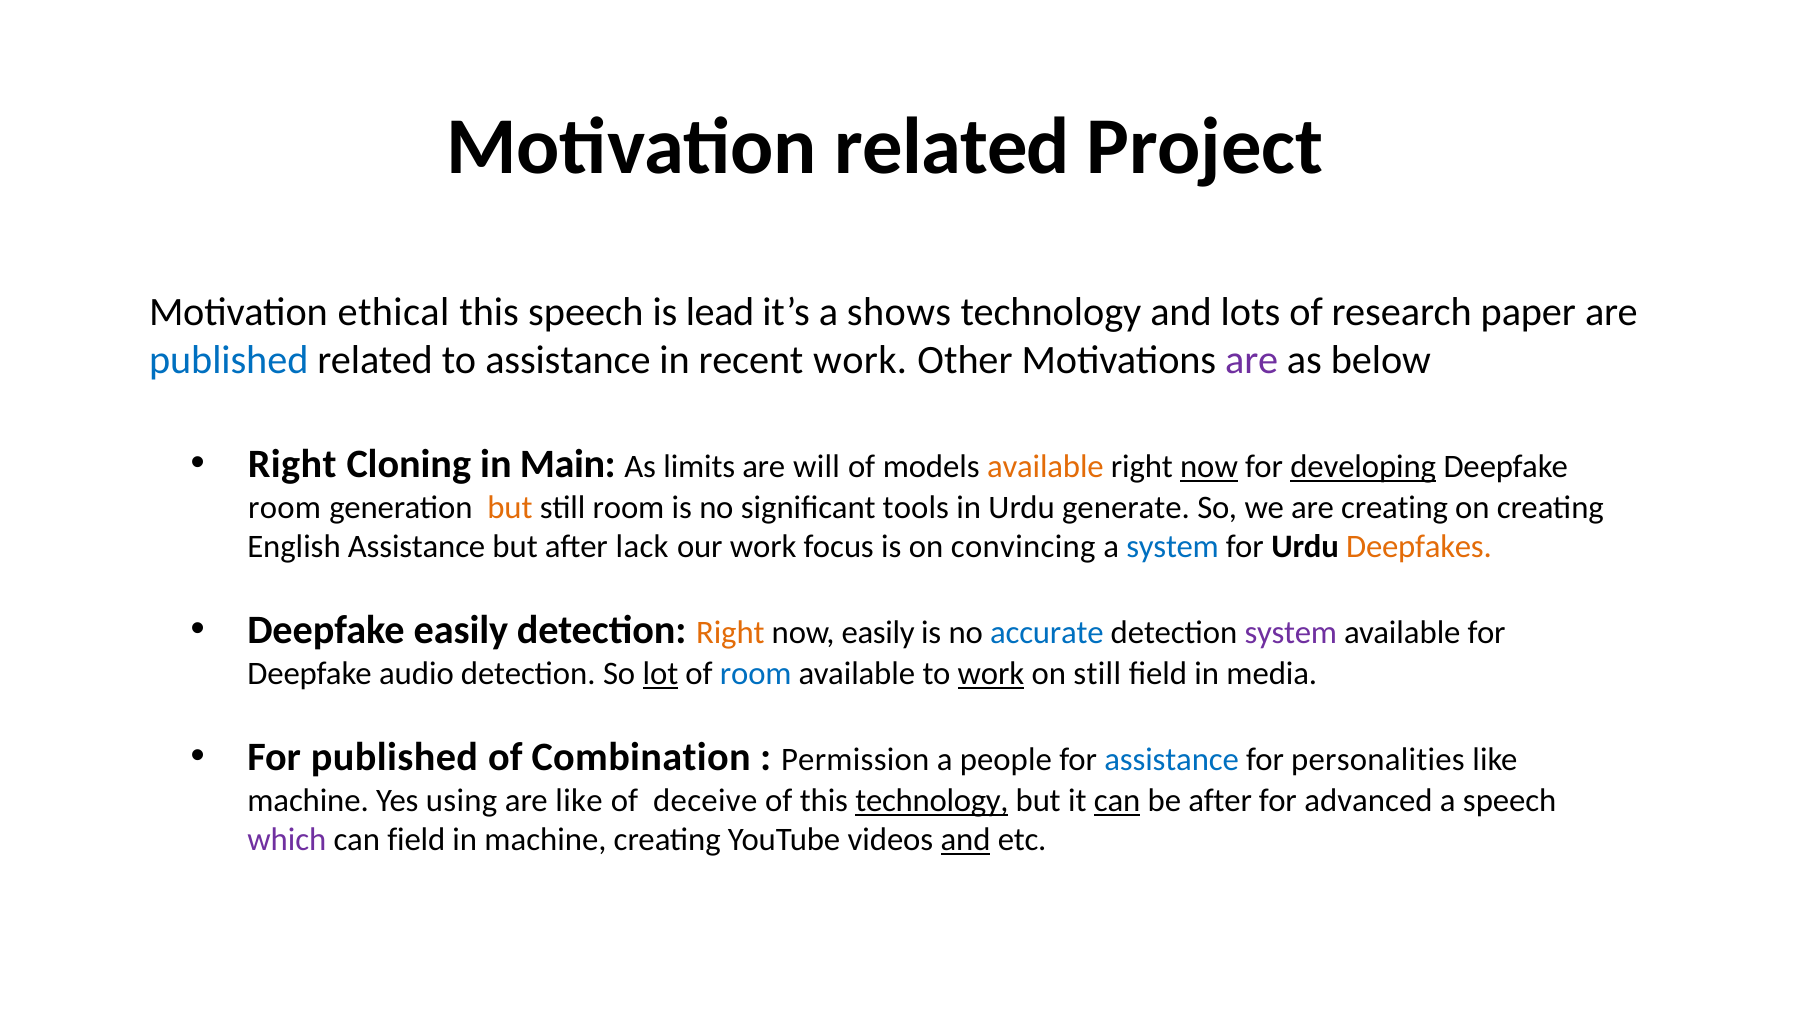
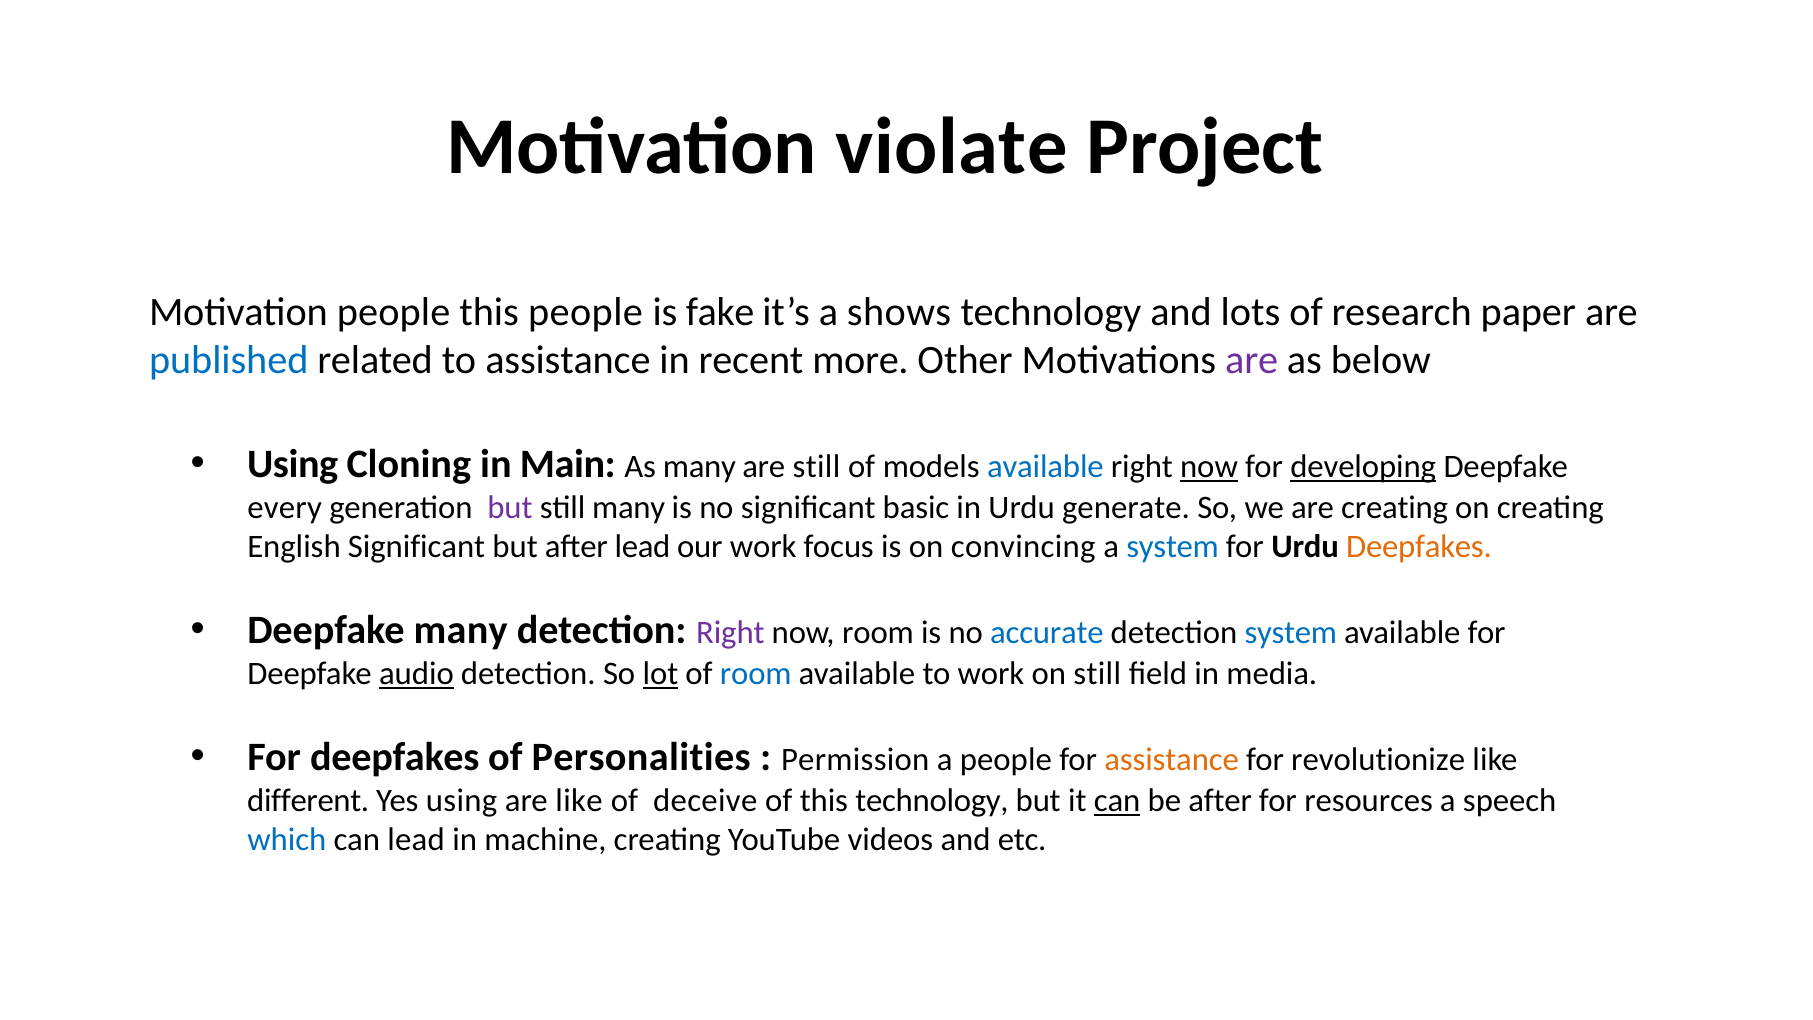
Motivation related: related -> violate (952, 147)
Motivation ethical: ethical -> people (394, 312)
this speech: speech -> people (586, 312)
lead: lead -> fake (720, 312)
recent work: work -> more (861, 360)
Right: Right -> Using (293, 464)
As limits: limits -> many (699, 467)
are will: will -> still (816, 467)
available colour: orange -> blue (1045, 467)
room: room -> every (285, 507)
but colour: orange -> purple (510, 507)
still room: room -> many (629, 507)
tools: tools -> basic (916, 507)
English Assistance: Assistance -> Significant (417, 547)
after lack: lack -> lead (642, 547)
Deepfake easily: easily -> many (461, 630)
Right colour: orange -> purple (730, 633)
now easily: easily -> room (878, 633)
system colour: purple -> blue (1291, 633)
audio underline: none -> present (416, 674)
work underline: present -> none (991, 674)
For published: published -> deepfakes (395, 757)
Combination: Combination -> Personalities (641, 757)
assistance colour: blue -> orange (1172, 760)
personalities: personalities -> revolutionize (1378, 760)
machine: machine -> different (308, 801)
technology underline: present -> none (932, 801)
advanced: advanced -> resources (1369, 801)
which colour: purple -> blue (287, 840)
can field: field -> lead (416, 840)
and underline: present -> none (966, 840)
